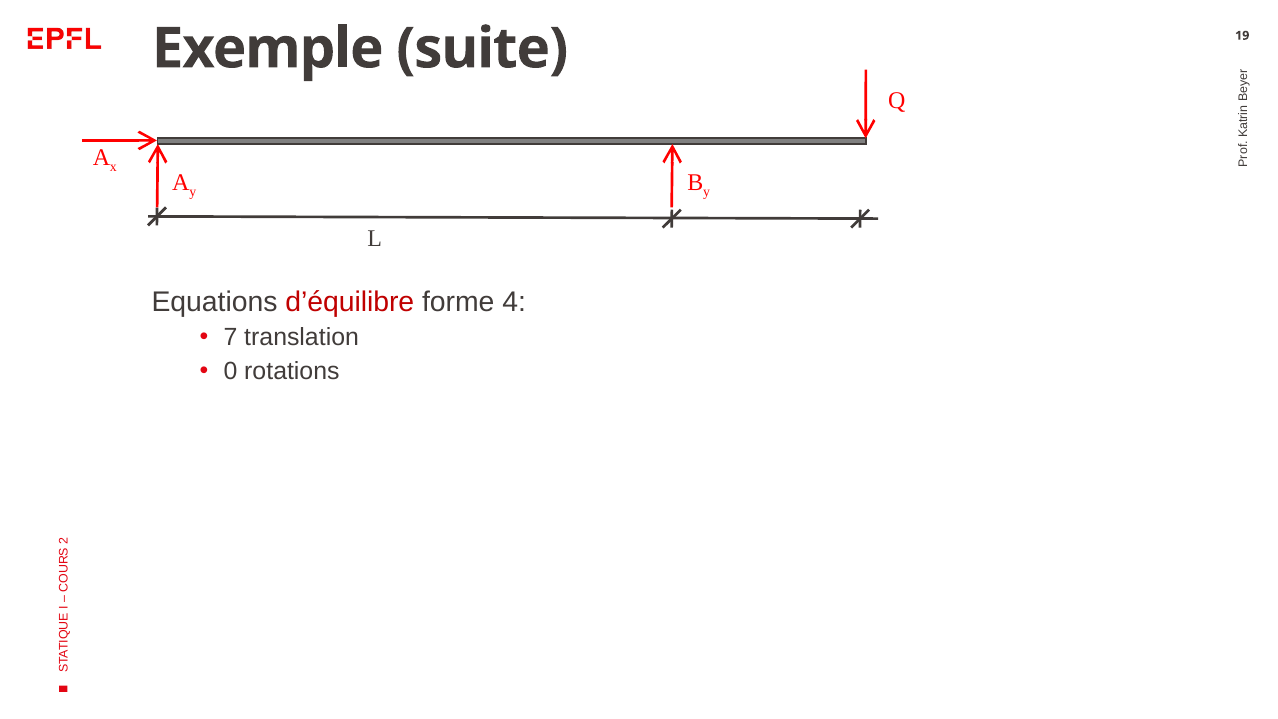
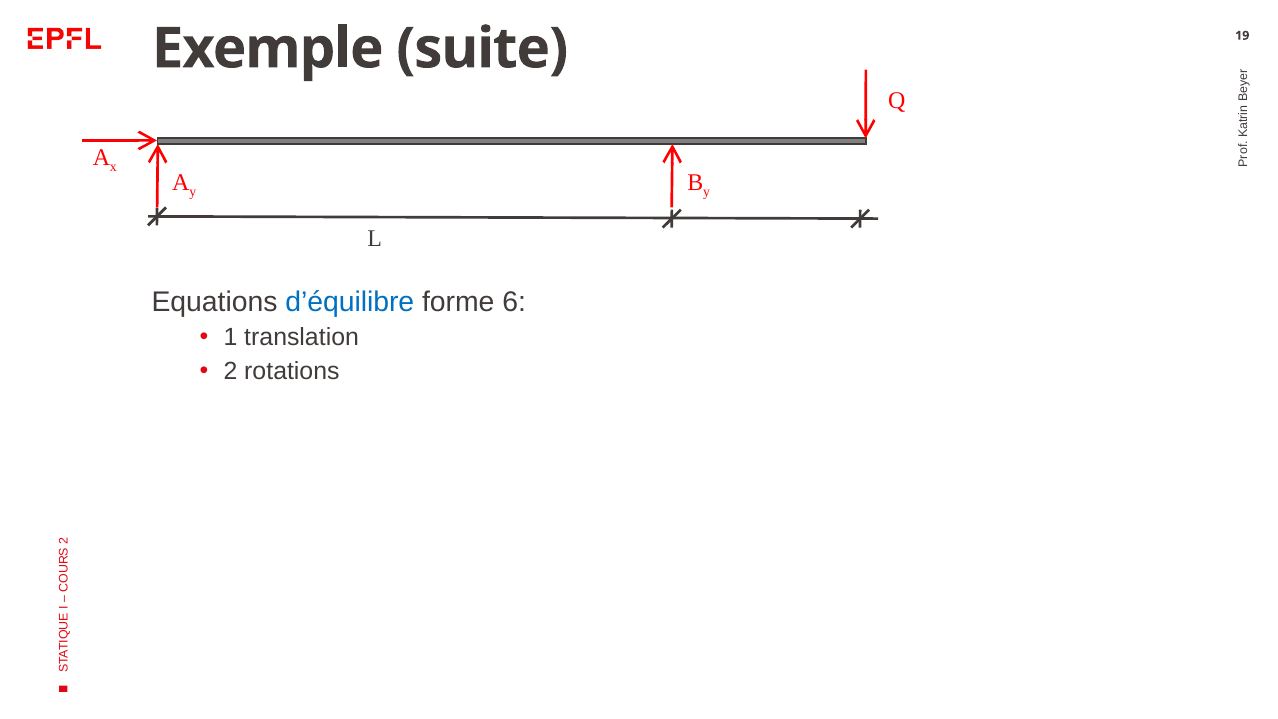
d’équilibre colour: red -> blue (350, 302)
4: 4 -> 6 (514, 302)
7: 7 -> 1 (230, 337)
0: 0 -> 2 (230, 371)
